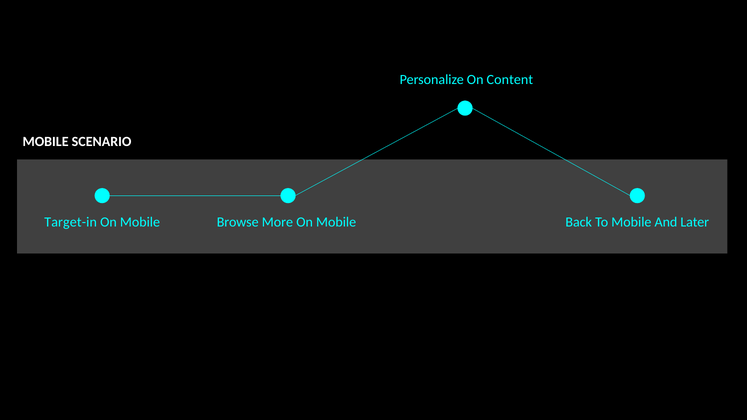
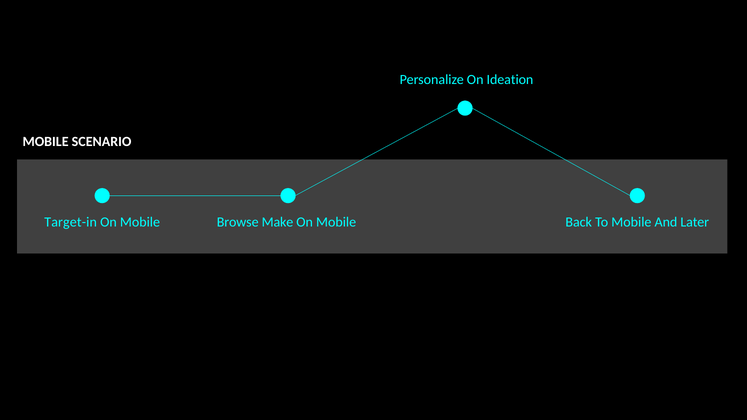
Content: Content -> Ideation (510, 80)
More: More -> Make (278, 222)
